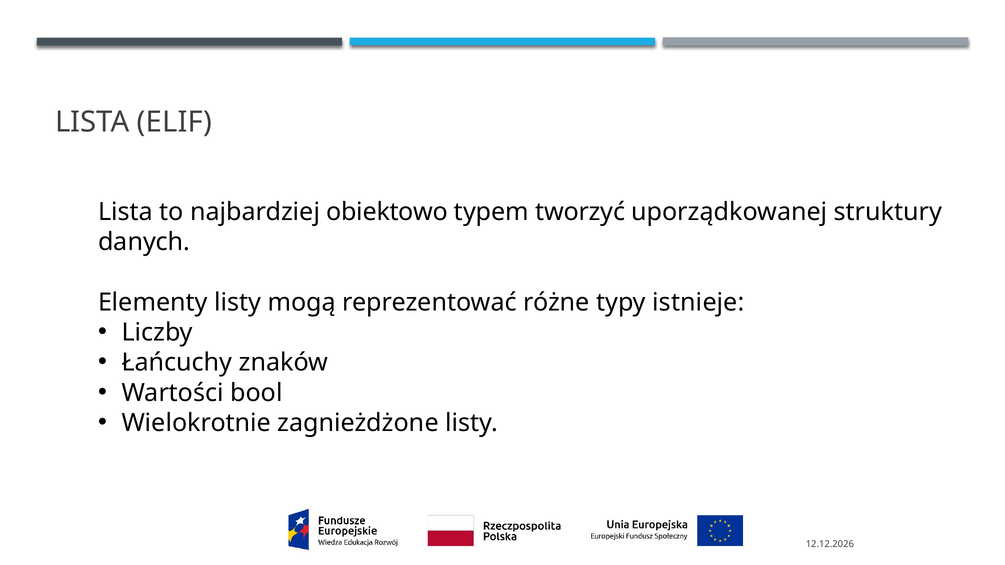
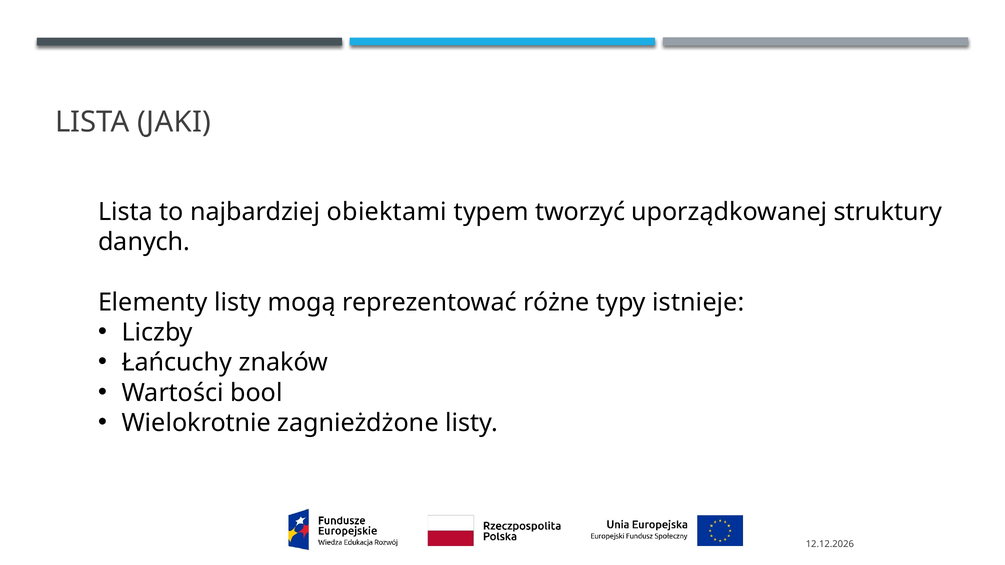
ELIF: ELIF -> JAKI (174, 122)
obiektowo: obiektowo -> obiektami (387, 212)
